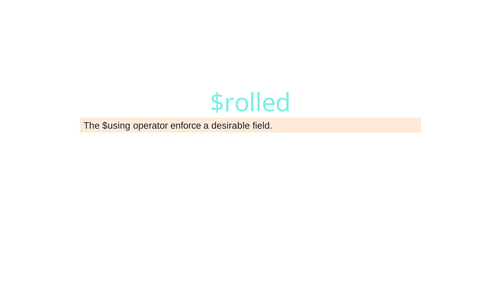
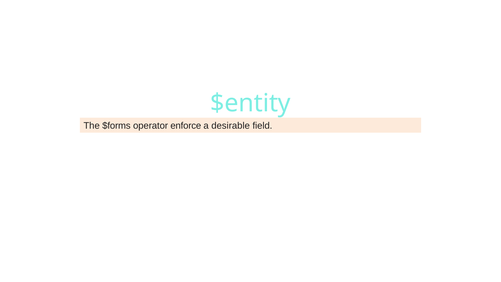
$rolled: $rolled -> $entity (251, 103)
$using: $using -> $forms (116, 126)
